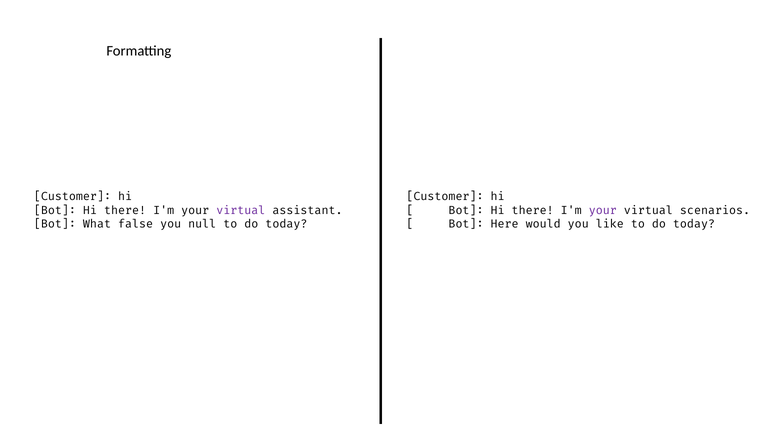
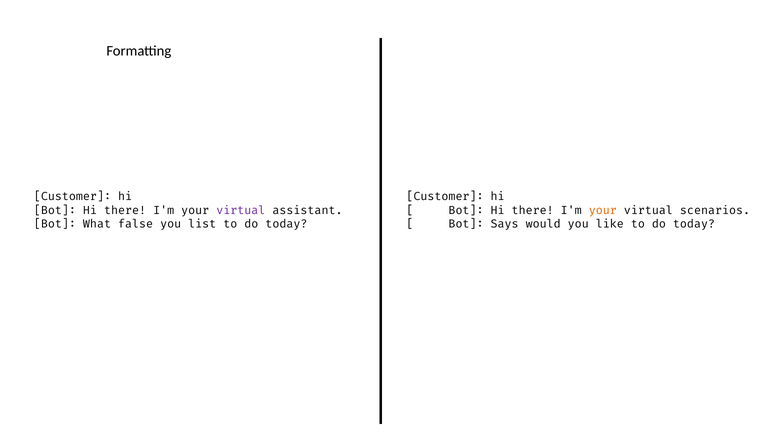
your colour: purple -> orange (603, 210)
null: null -> list (202, 224)
Here: Here -> Says (505, 224)
